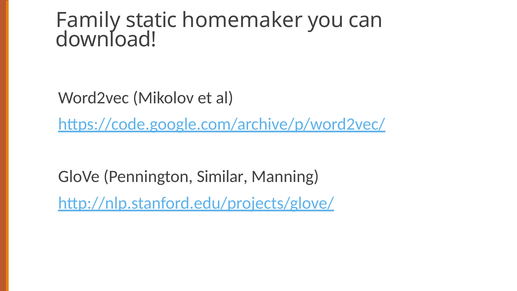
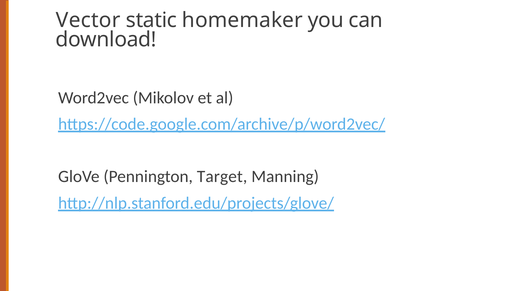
Family: Family -> Vector (88, 20)
Similar: Similar -> Target (222, 176)
